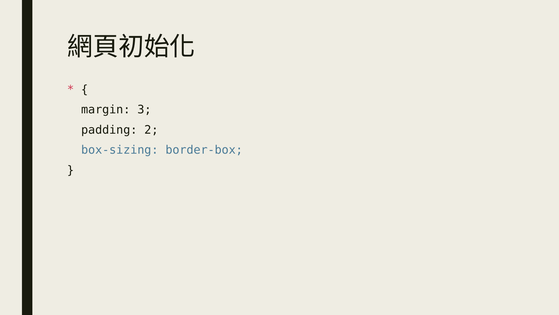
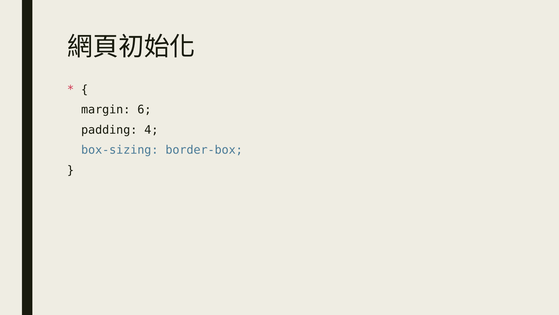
3: 3 -> 6 (144, 110)
2: 2 -> 4 (151, 130)
